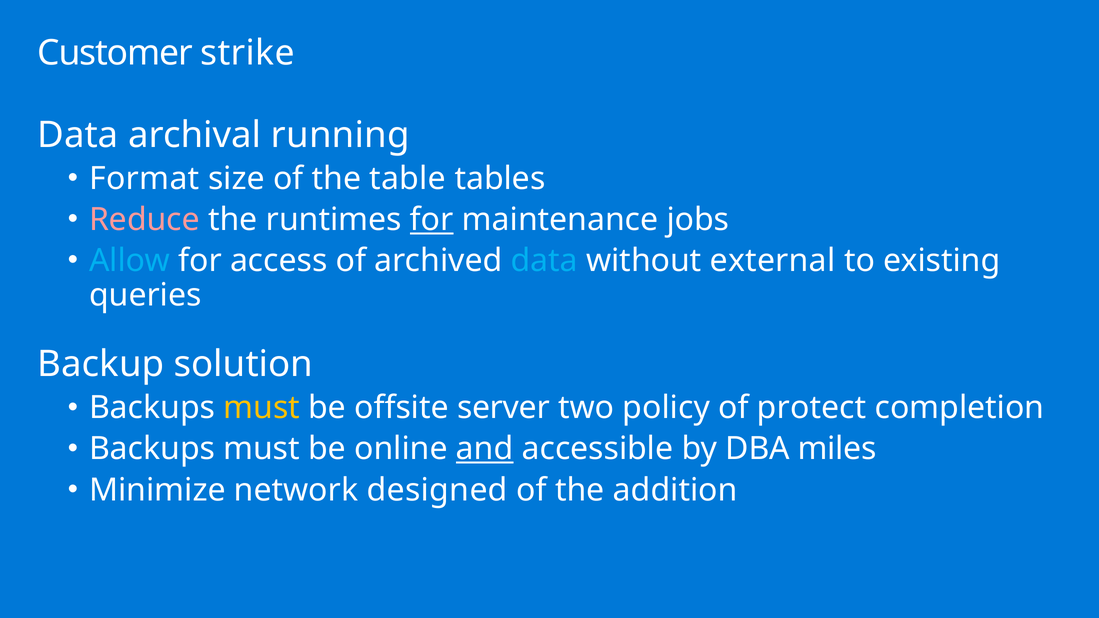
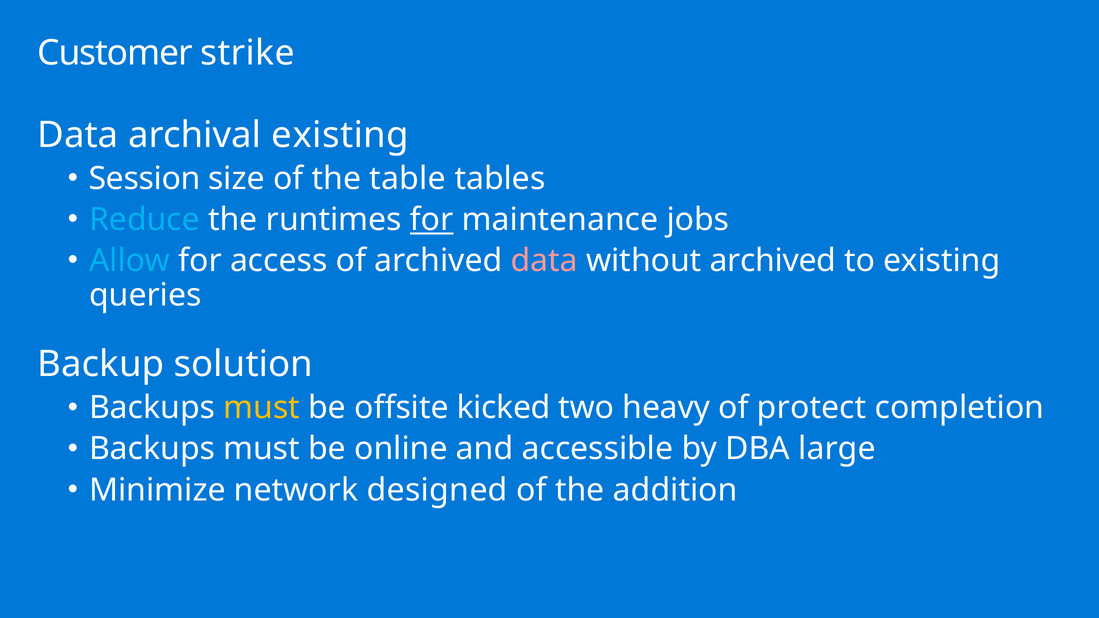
archival running: running -> existing (340, 135)
Format: Format -> Session (145, 179)
Reduce colour: pink -> light blue (144, 220)
data colour: light blue -> pink (544, 261)
without external: external -> archived (773, 261)
server: server -> kicked (504, 408)
policy: policy -> heavy (666, 408)
and underline: present -> none (485, 449)
miles: miles -> large (837, 449)
